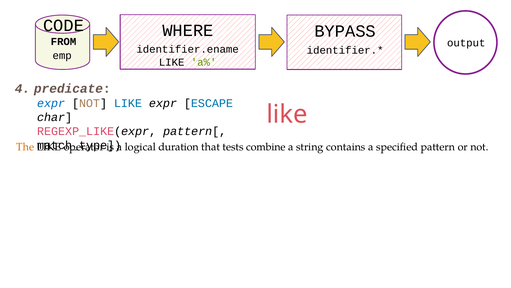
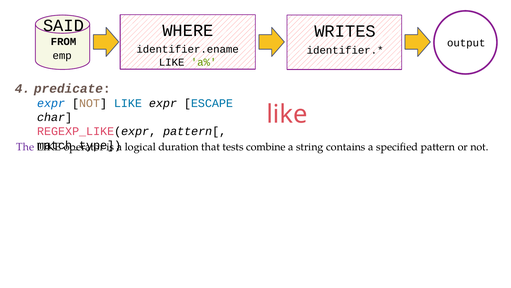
CODE: CODE -> SAID (63, 25)
BYPASS: BYPASS -> WRITES (345, 31)
The colour: orange -> purple (25, 147)
